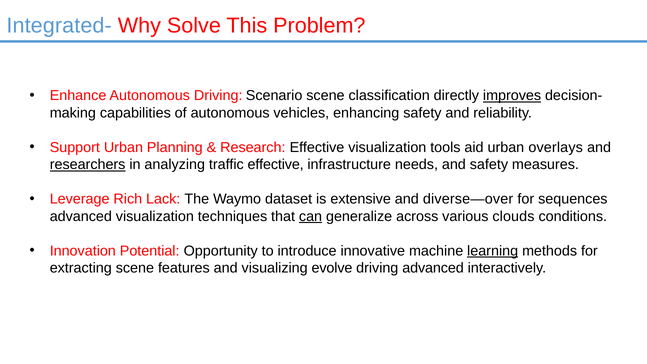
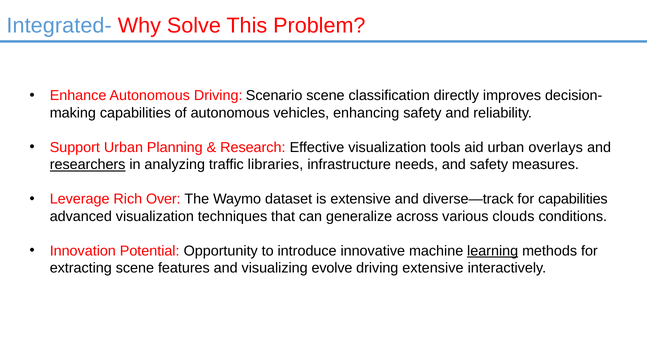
improves underline: present -> none (512, 96)
traffic effective: effective -> libraries (275, 165)
Lack: Lack -> Over (163, 199)
diverse—over: diverse—over -> diverse—track (468, 199)
for sequences: sequences -> capabilities (573, 199)
can underline: present -> none (311, 216)
driving advanced: advanced -> extensive (433, 268)
